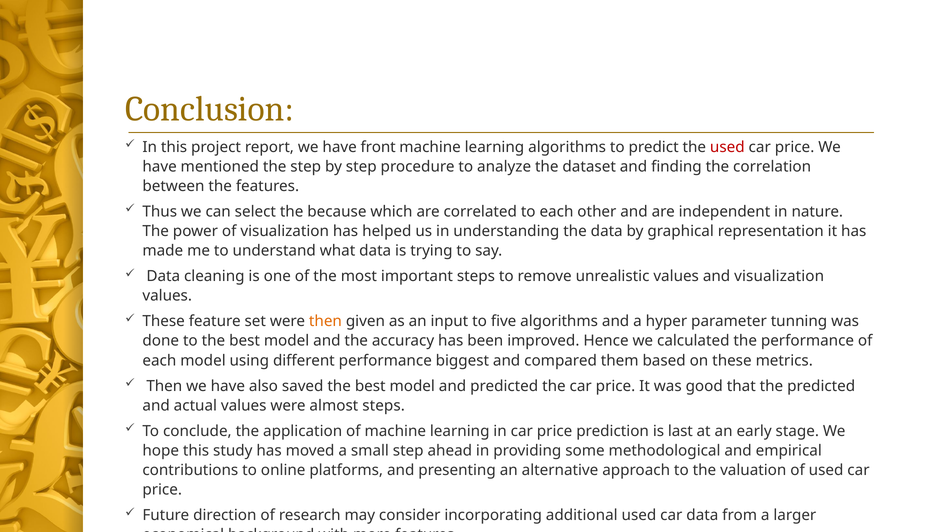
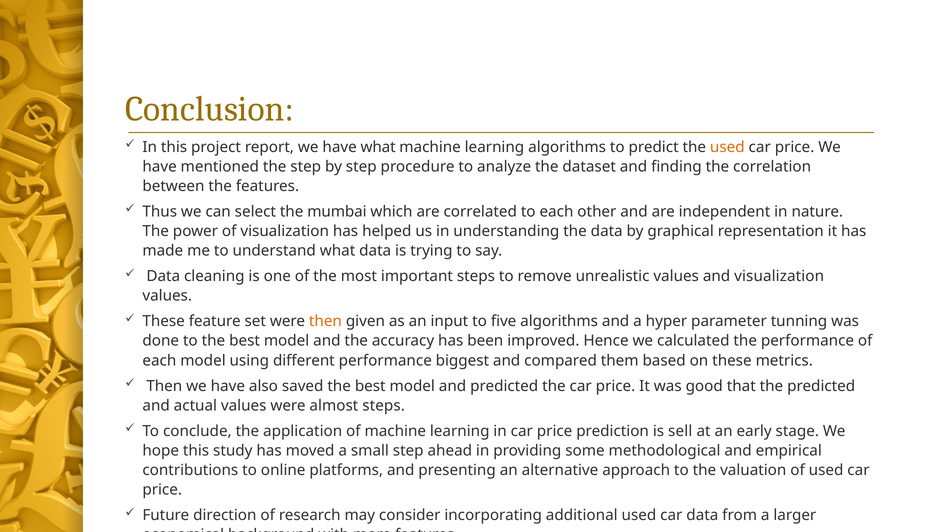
have front: front -> what (378, 147)
used colour: red -> orange (727, 147)
because: because -> mumbai (337, 211)
last: last -> sell (680, 431)
